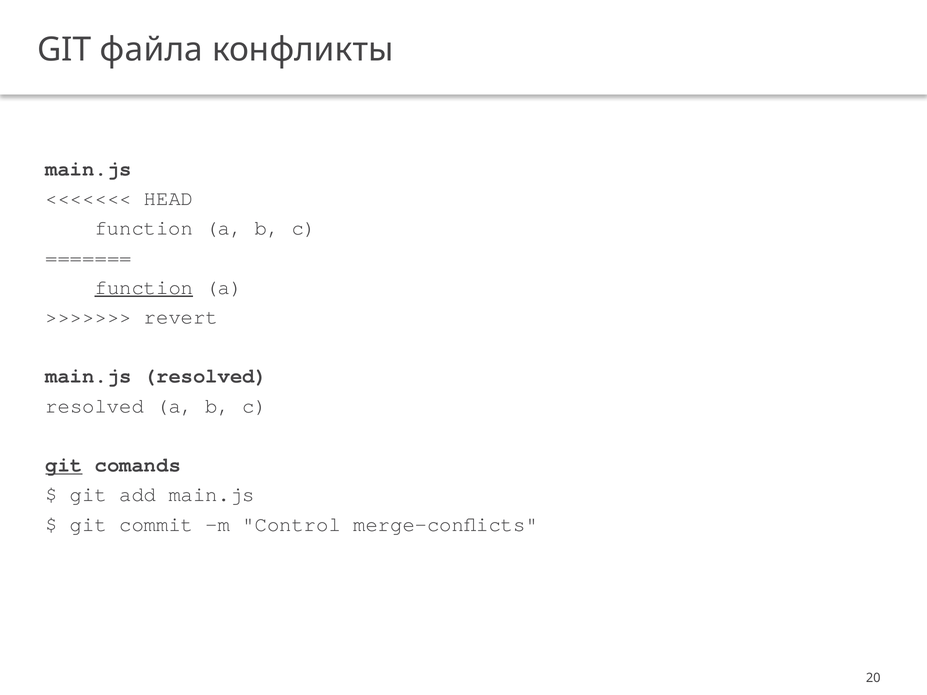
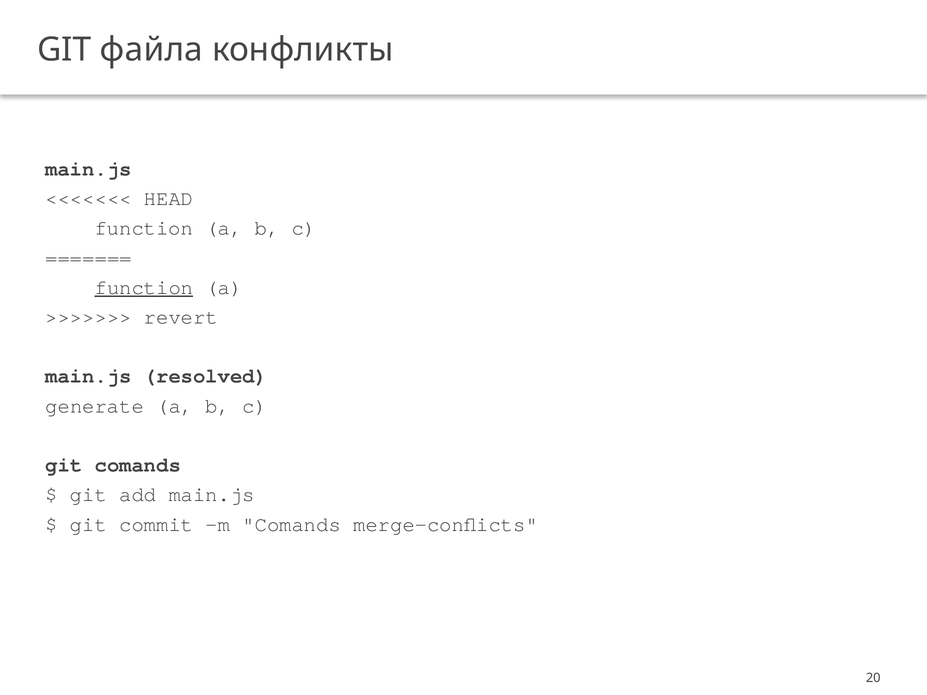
resolved: resolved -> generate (95, 406)
git underline: present -> none (64, 465)
m Control: Control -> Comands (292, 525)
